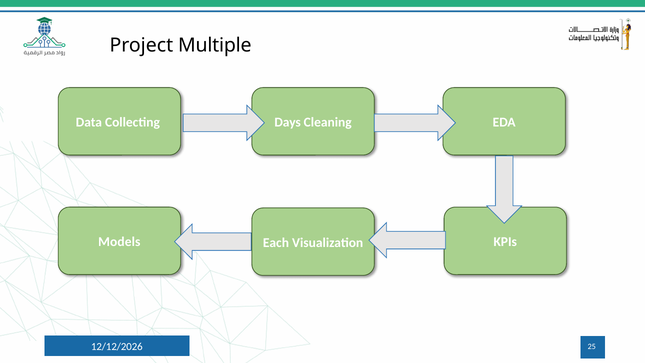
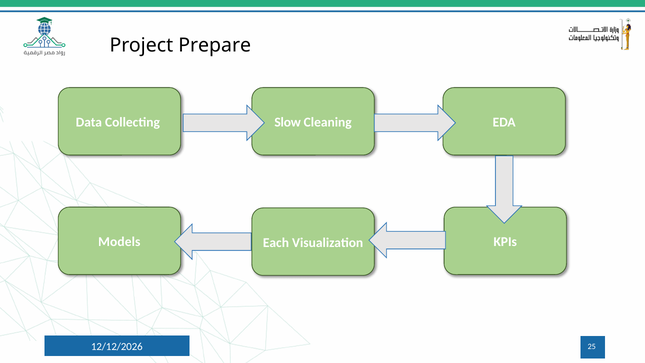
Multiple: Multiple -> Prepare (215, 45)
Days: Days -> Slow (288, 122)
